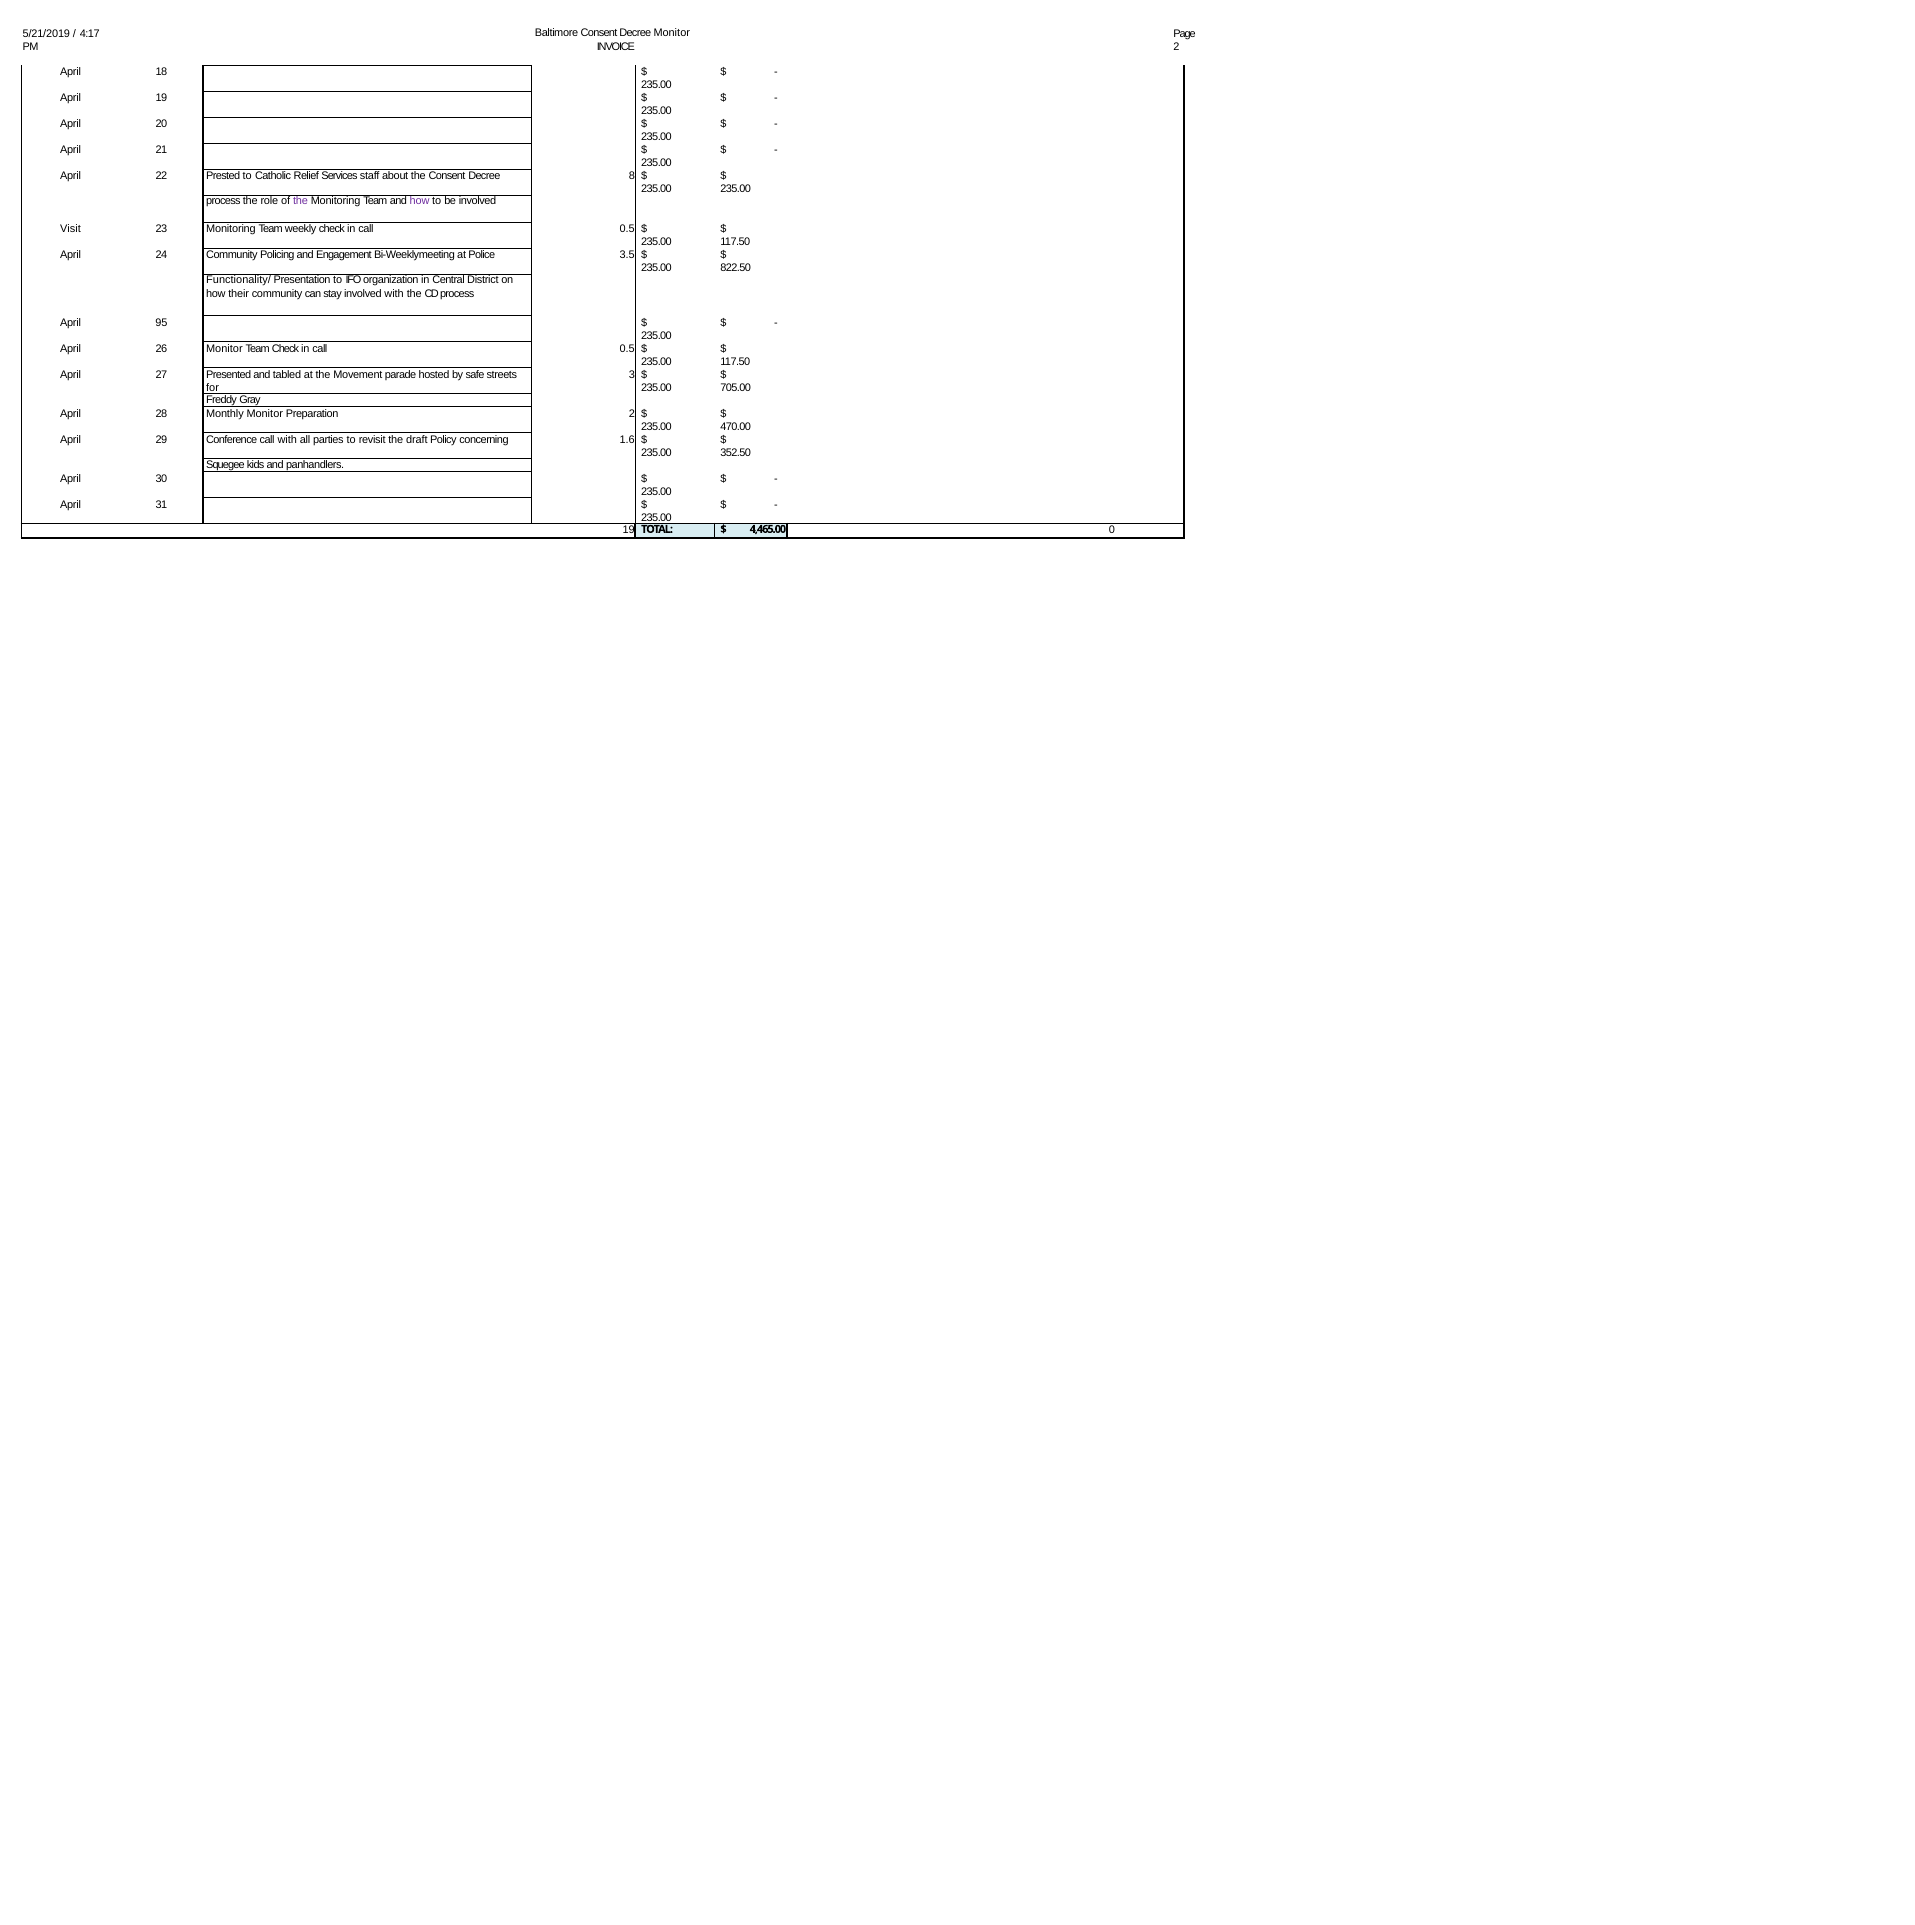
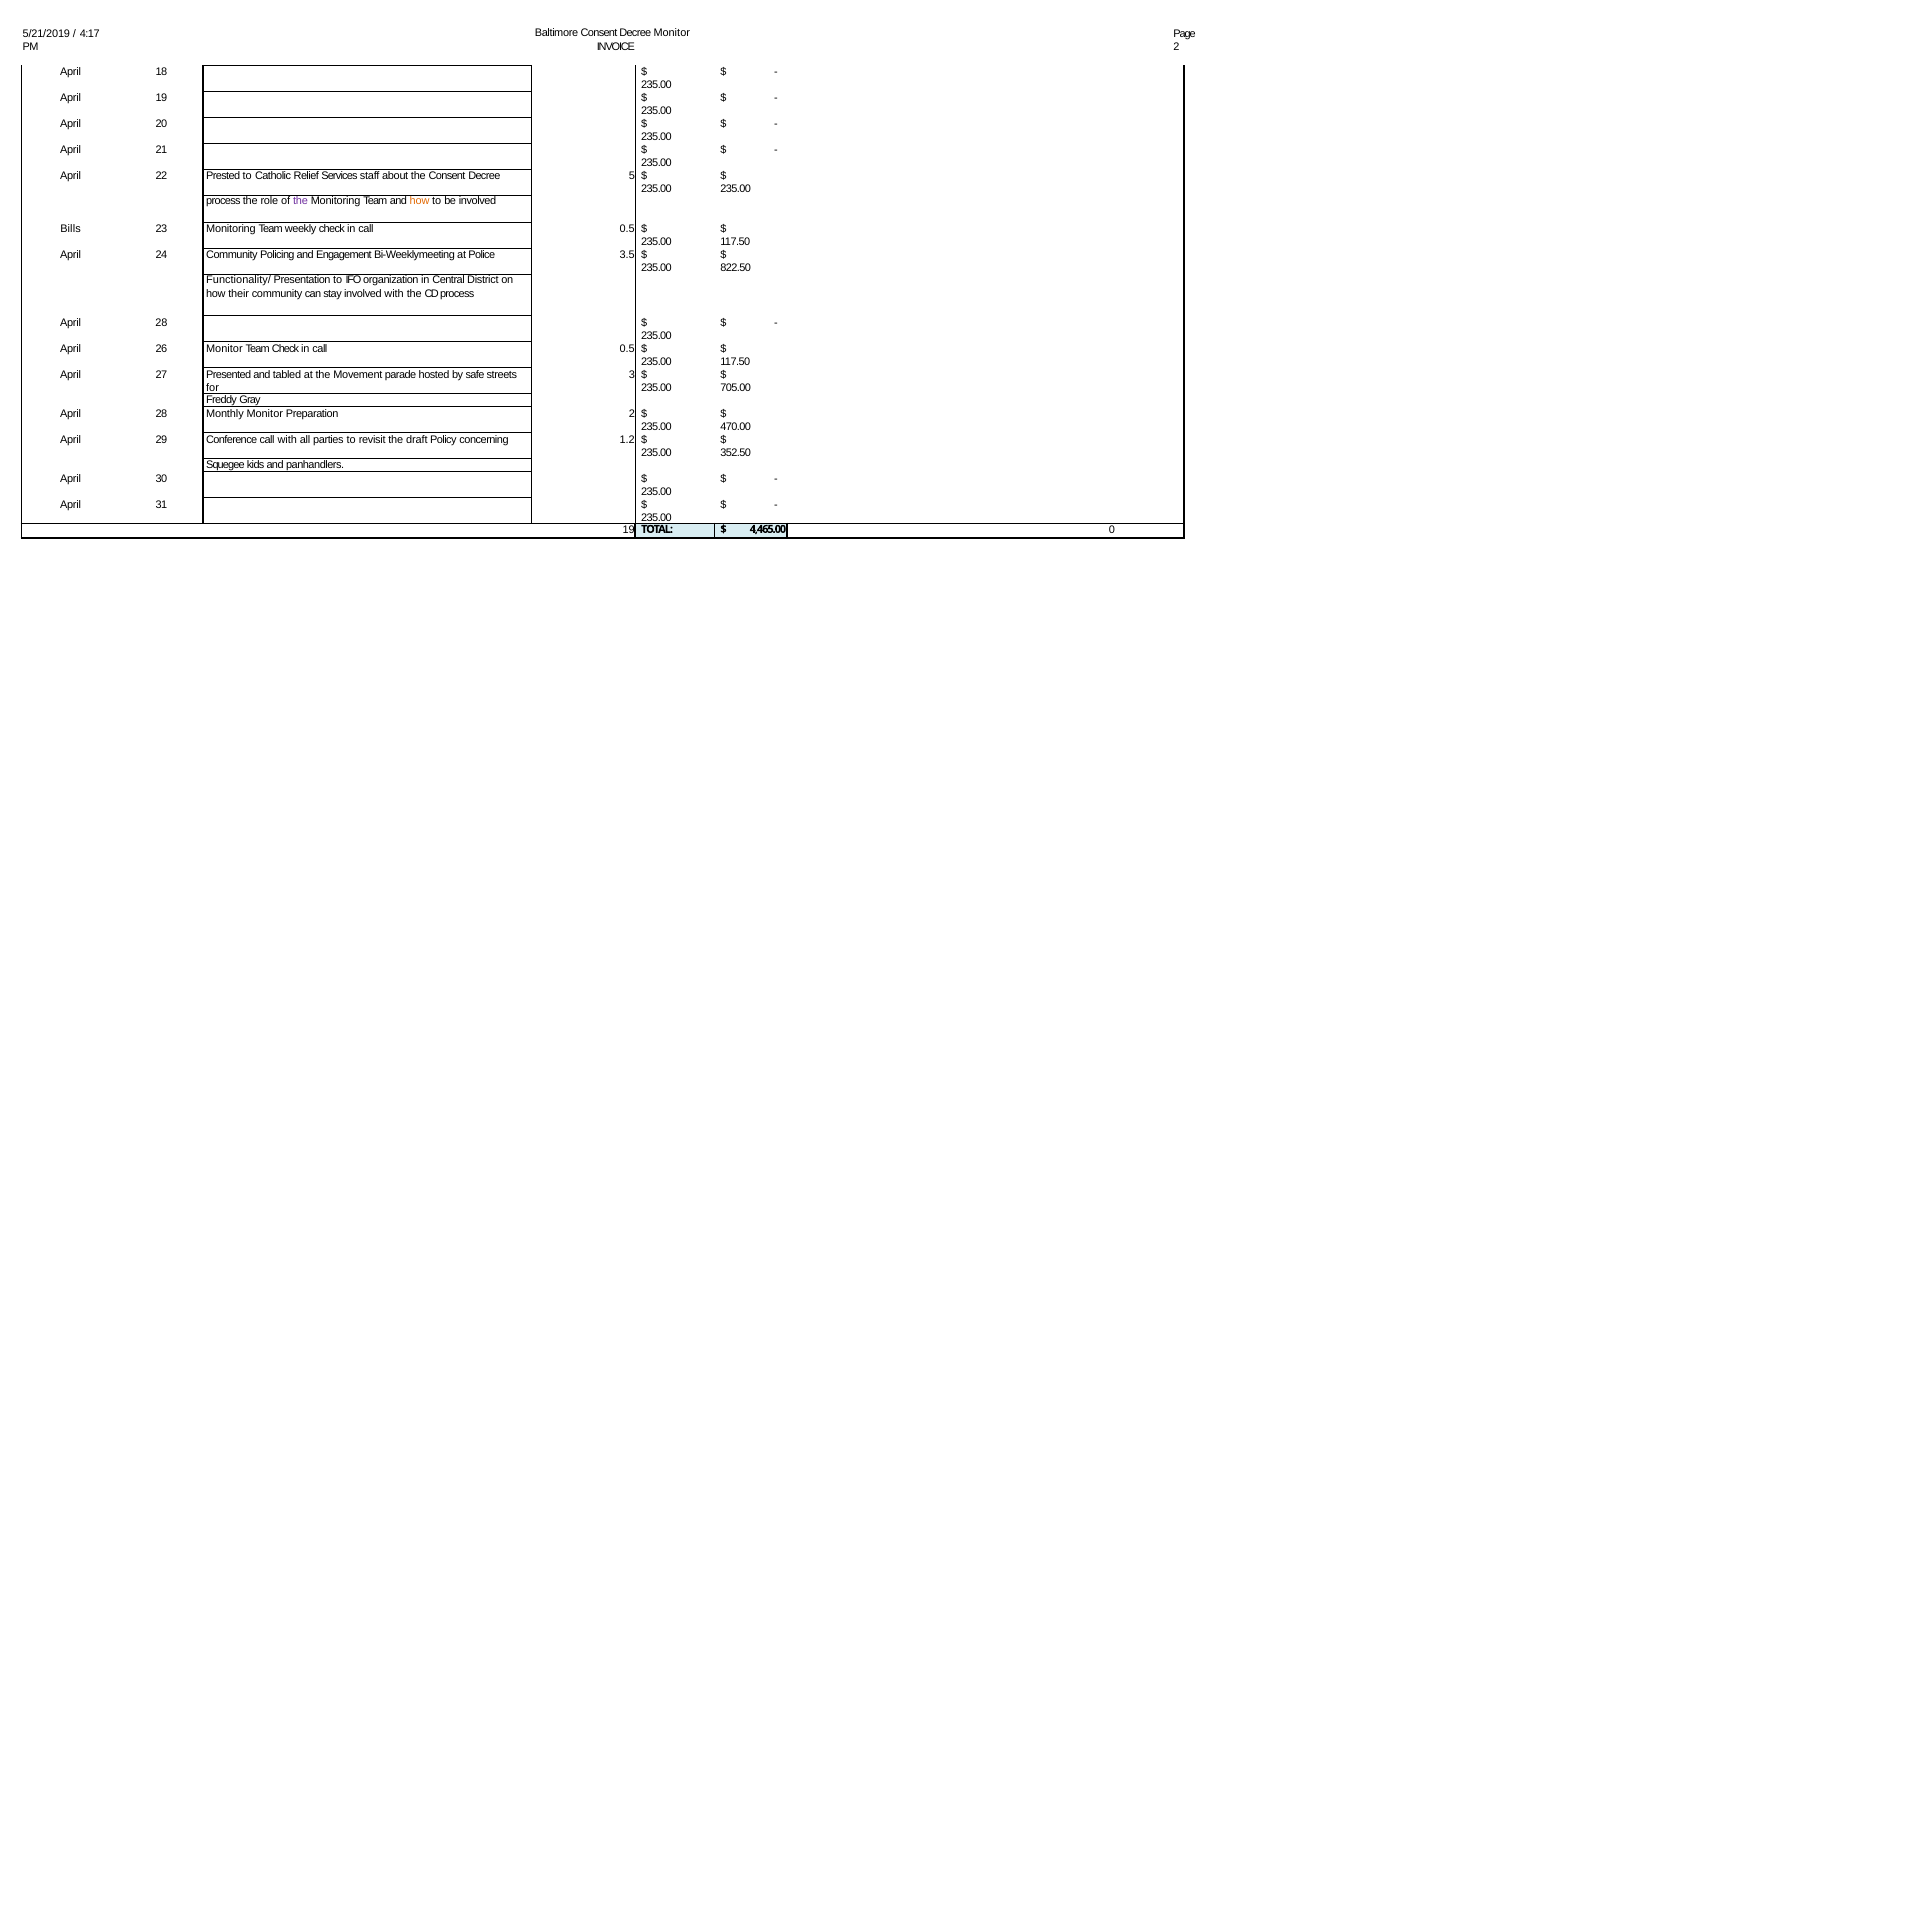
8: 8 -> 5 (632, 176)
how colour: purple -> orange (420, 201)
Visit: Visit -> Bills (71, 229)
95: 95 -> 28 (161, 322)
1.6: 1.6 -> 1.2 (627, 439)
